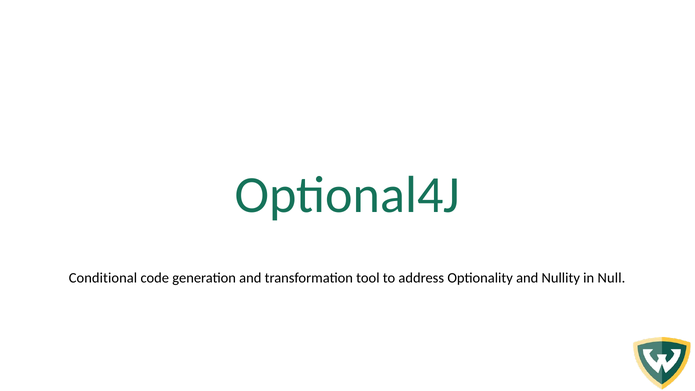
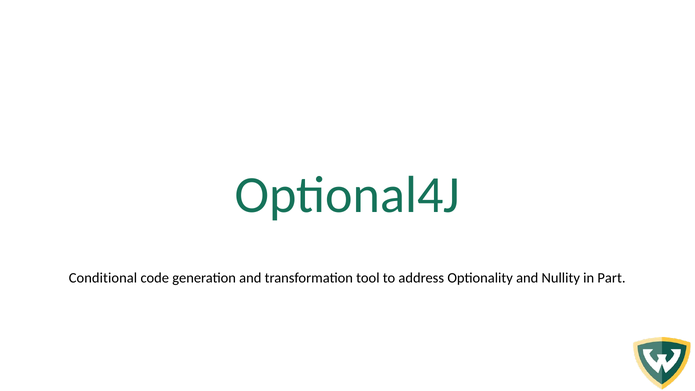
Null: Null -> Part (612, 278)
